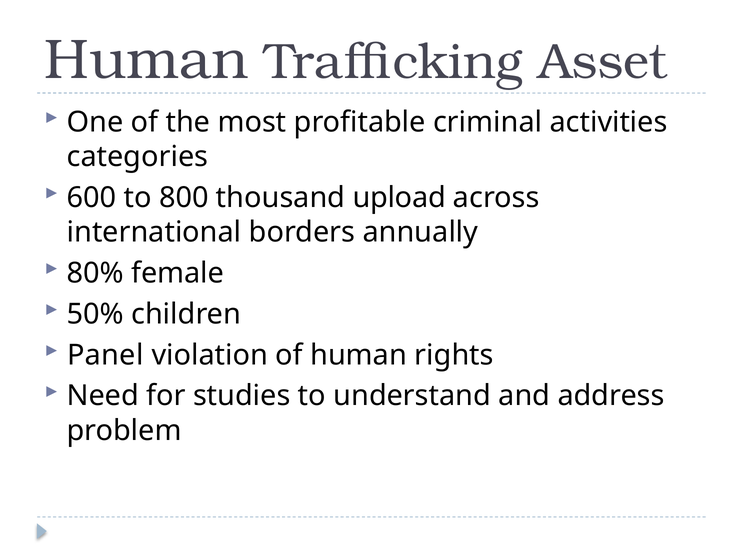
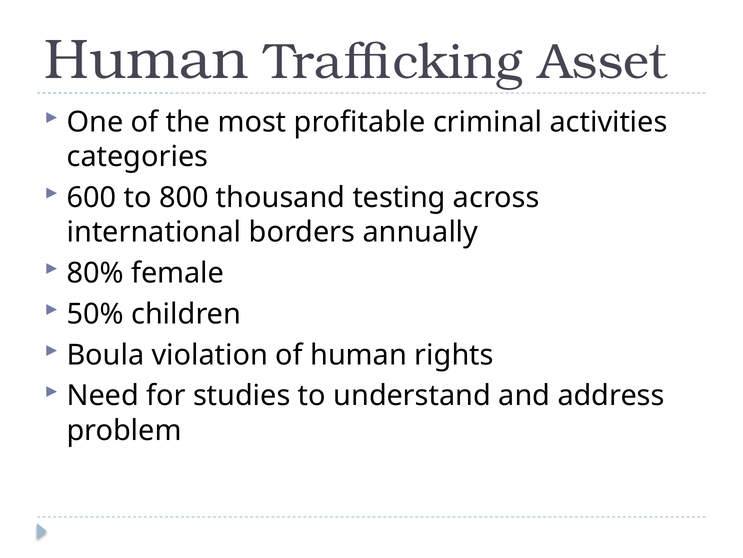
upload: upload -> testing (399, 197)
Panel: Panel -> Boula (105, 354)
